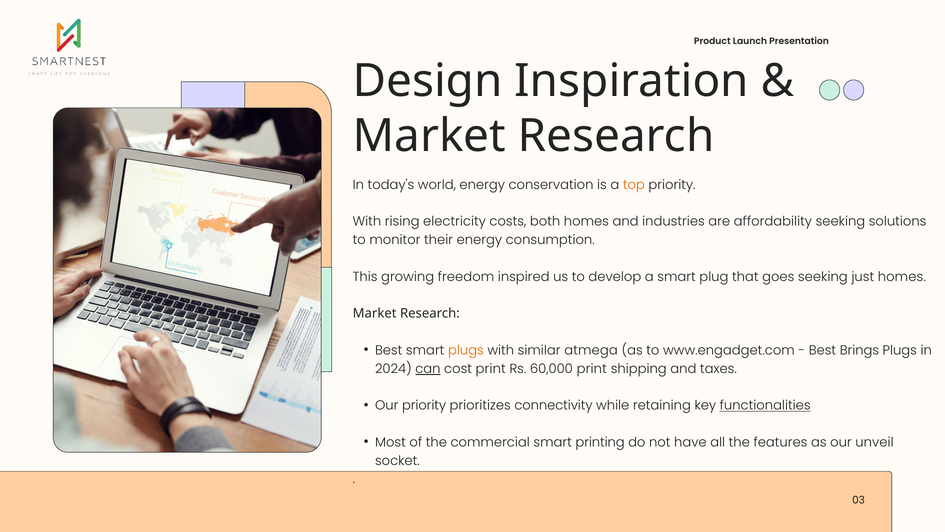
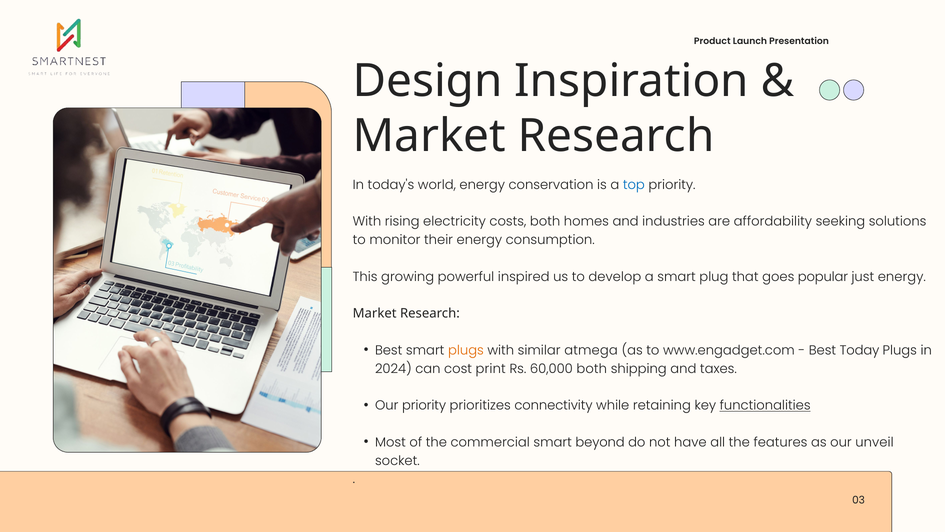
top colour: orange -> blue (634, 185)
freedom: freedom -> powerful (466, 277)
goes seeking: seeking -> popular (823, 277)
just homes: homes -> energy (902, 277)
Brings: Brings -> Today (859, 350)
can underline: present -> none (428, 368)
60,000 print: print -> both (592, 368)
printing: printing -> beyond (600, 442)
